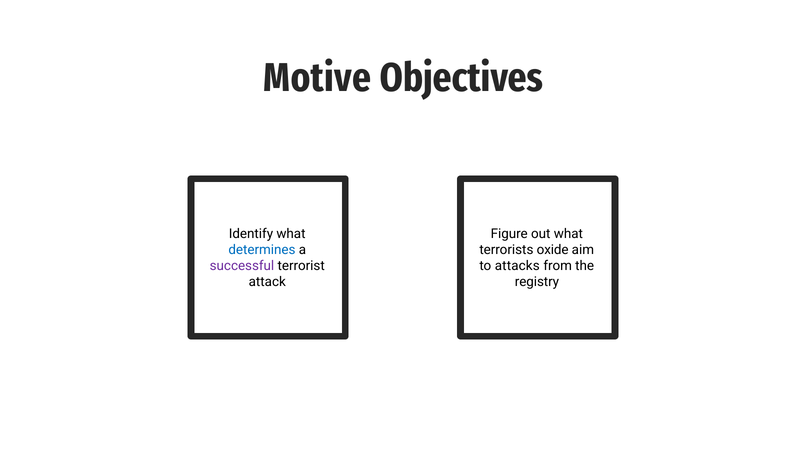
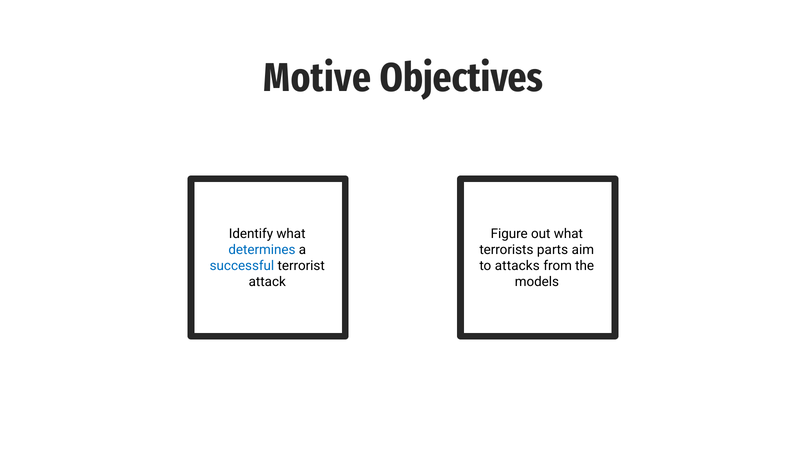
oxide: oxide -> parts (553, 250)
successful colour: purple -> blue (242, 266)
registry: registry -> models (537, 282)
